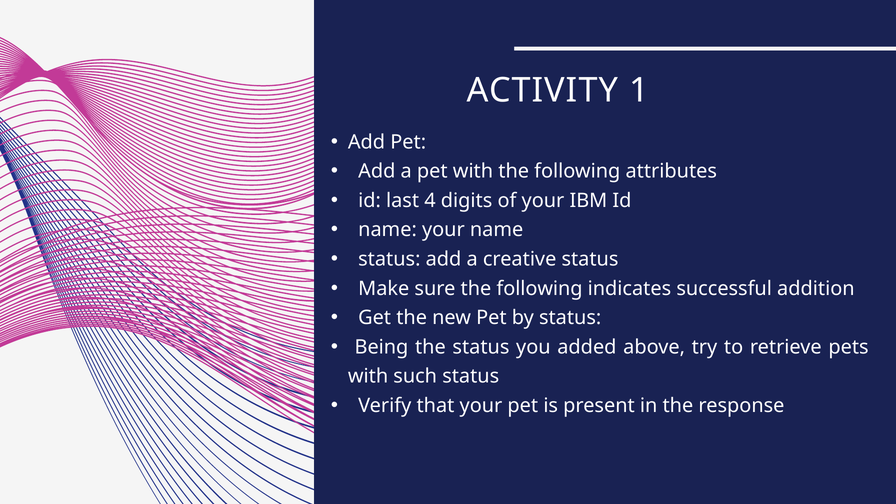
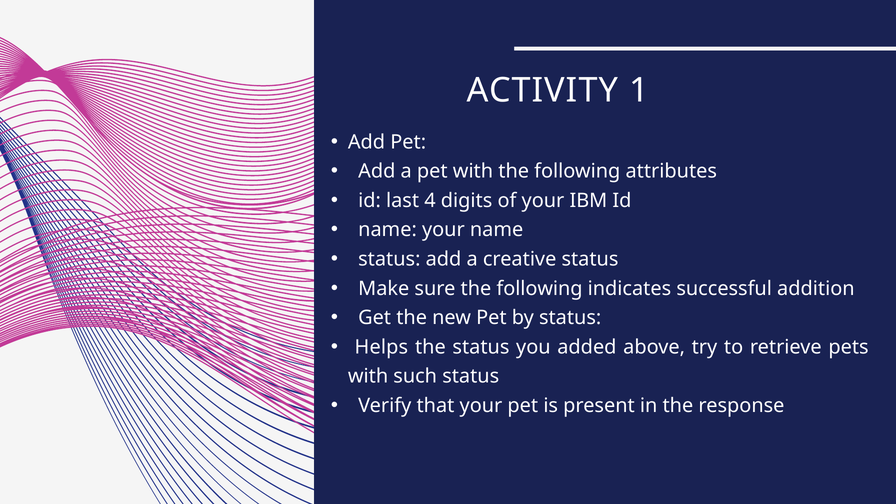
Being: Being -> Helps (381, 347)
